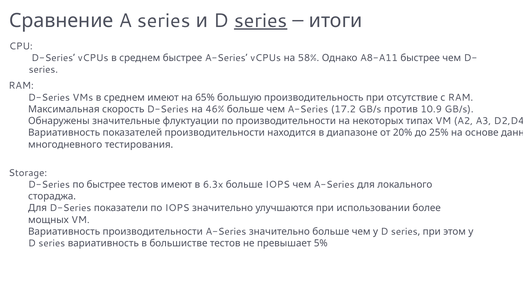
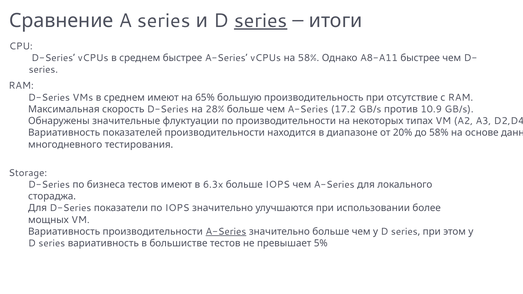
46%: 46% -> 28% (215, 109)
до 25%: 25% -> 58% (439, 133)
по быстрее: быстрее -> бизнеса (106, 185)
A-Series underline: none -> present (226, 232)
